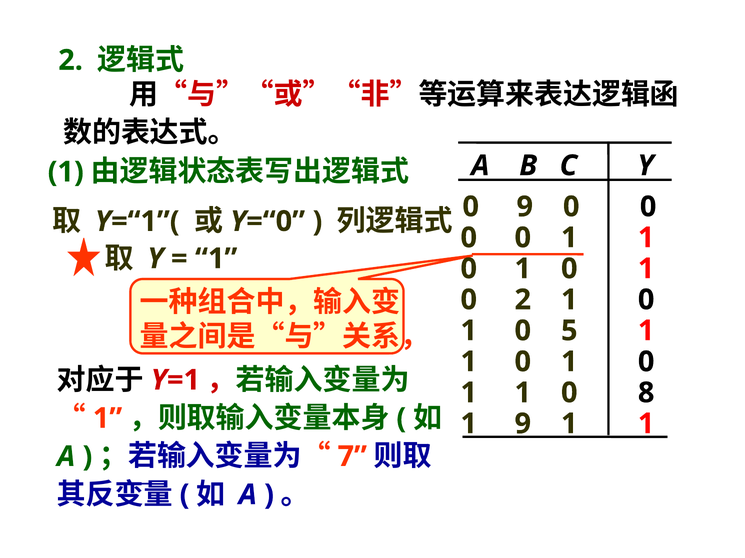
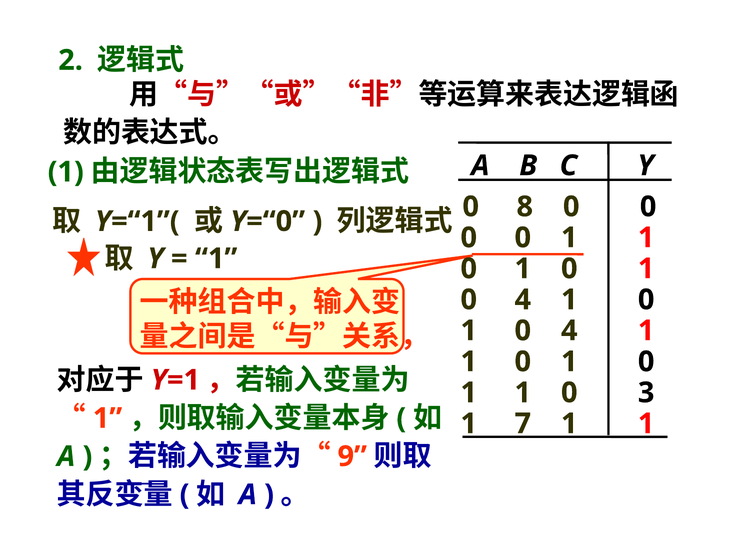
0 9: 9 -> 8 (525, 207)
2: 2 -> 4 (523, 300)
5: 5 -> 4 (569, 331)
8: 8 -> 3 (646, 393)
1 9: 9 -> 7 (523, 424)
7: 7 -> 9 (352, 457)
